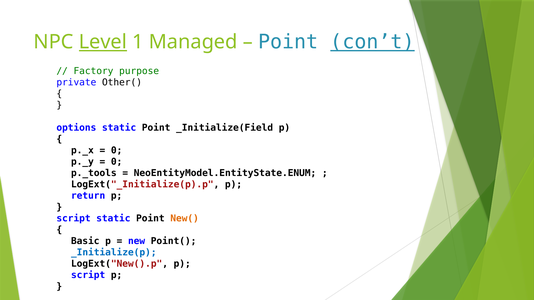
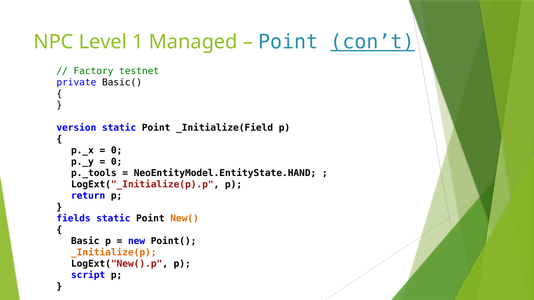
Level underline: present -> none (103, 42)
purpose: purpose -> testnet (139, 71)
Other(: Other( -> Basic( (122, 83)
options: options -> version (76, 128)
NeoEntityModel.EntityState.ENUM: NeoEntityModel.EntityState.ENUM -> NeoEntityModel.EntityState.HAND (225, 173)
script: script -> fields (74, 219)
_Initialize(p colour: blue -> orange (114, 253)
